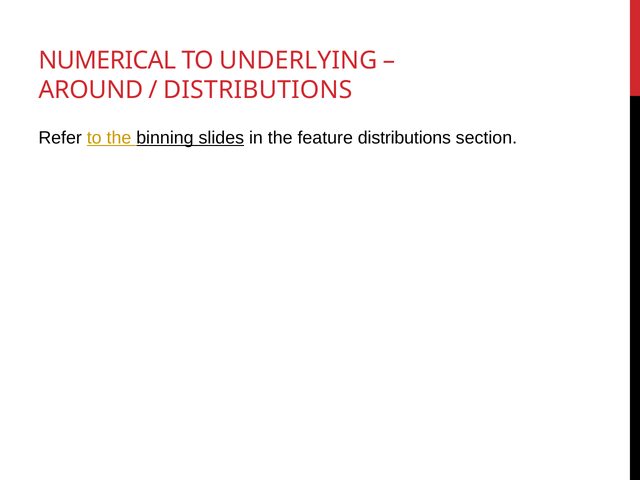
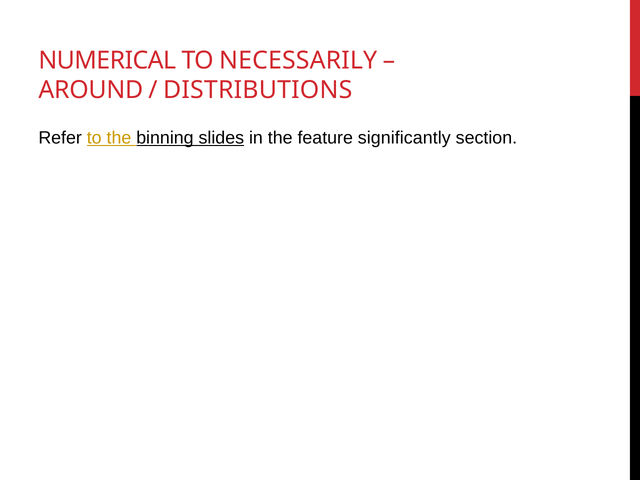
UNDERLYING: UNDERLYING -> NECESSARILY (298, 60)
feature distributions: distributions -> significantly (404, 138)
